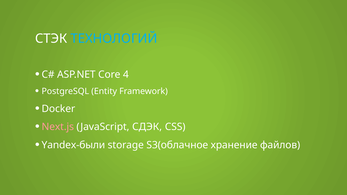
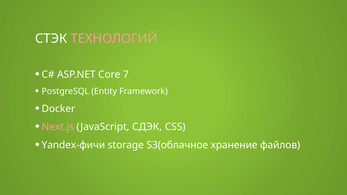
ТЕХНОЛОГИЙ colour: light blue -> pink (114, 39)
4: 4 -> 7 (126, 75)
Yandex-были: Yandex-были -> Yandex-фичи (73, 145)
